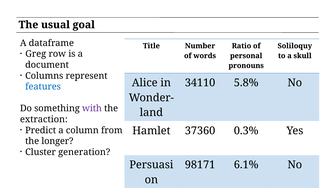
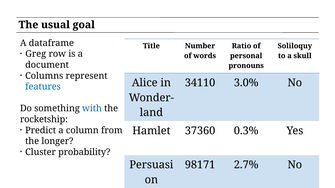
5.8%: 5.8% -> 3.0% (246, 83)
with colour: purple -> blue (92, 109)
extraction: extraction -> rocketship (44, 119)
generation: generation -> probability (84, 152)
6.1%: 6.1% -> 2.7% (246, 165)
